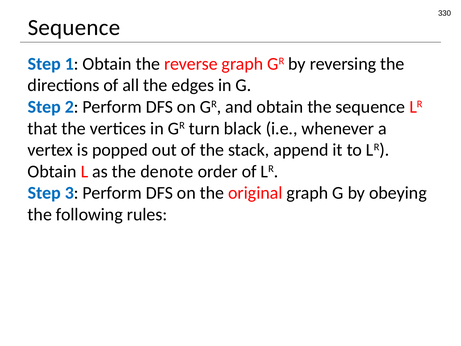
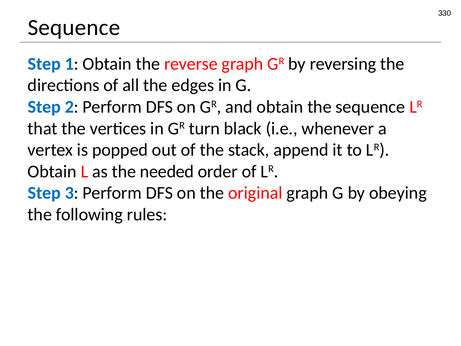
denote: denote -> needed (167, 171)
